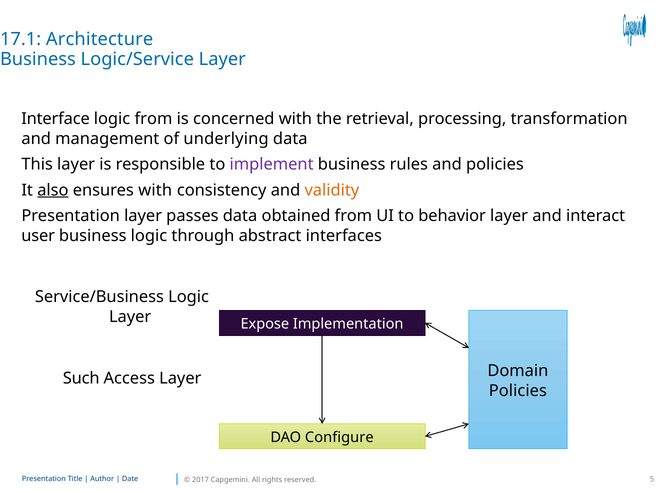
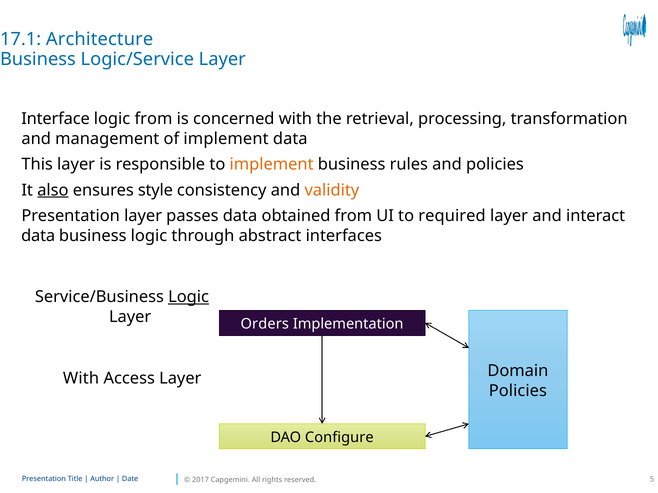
of underlying: underlying -> implement (226, 139)
implement colour: purple -> orange (272, 165)
ensures with: with -> style (155, 190)
behavior: behavior -> required (452, 216)
user: user -> data (38, 236)
Logic underline: none -> present (189, 297)
Expose: Expose -> Orders (265, 324)
Such: Such -> With (81, 379)
